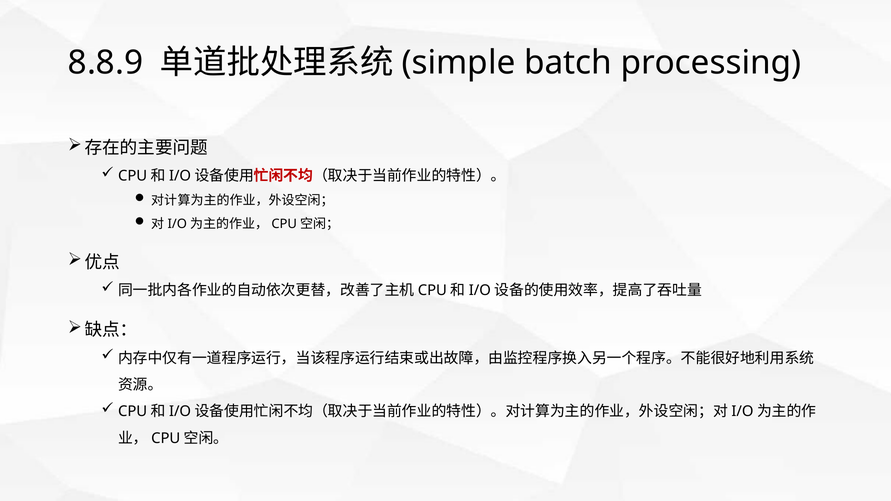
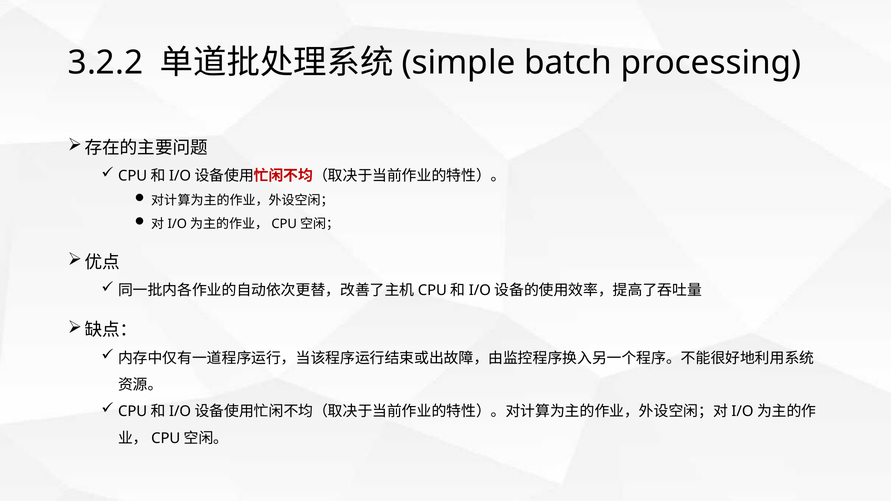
8.8.9: 8.8.9 -> 3.2.2 (106, 63)
